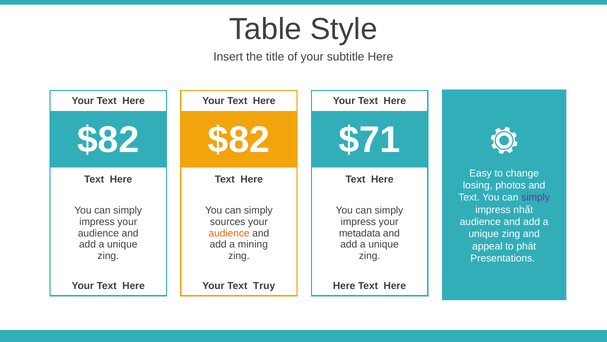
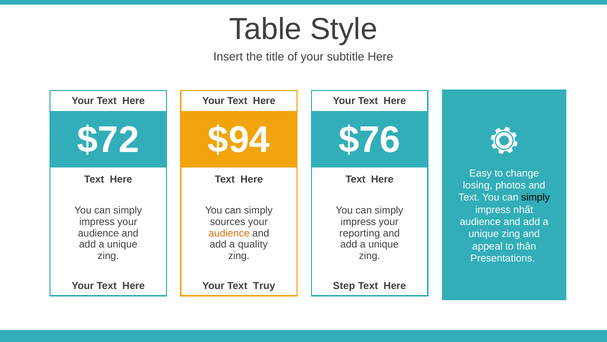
$82: $82 -> $72 (108, 140)
$82: $82 -> $94 (239, 140)
$71: $71 -> $76 (370, 140)
simply colour: purple -> black (536, 197)
metadata: metadata -> reporting (360, 233)
mining: mining -> quality (253, 244)
phát: phát -> thân (526, 246)
Here: Here -> Step (344, 285)
